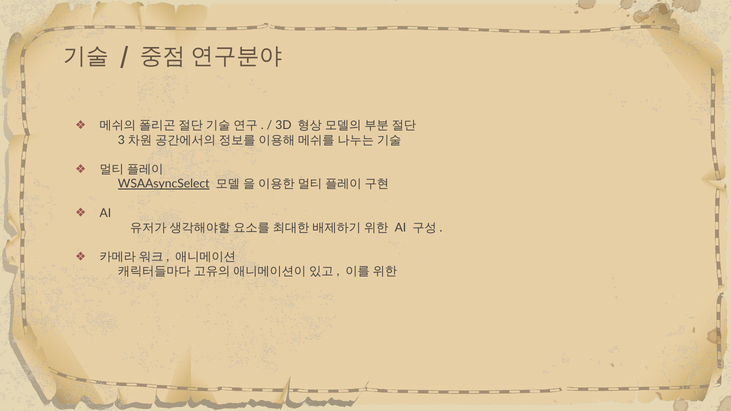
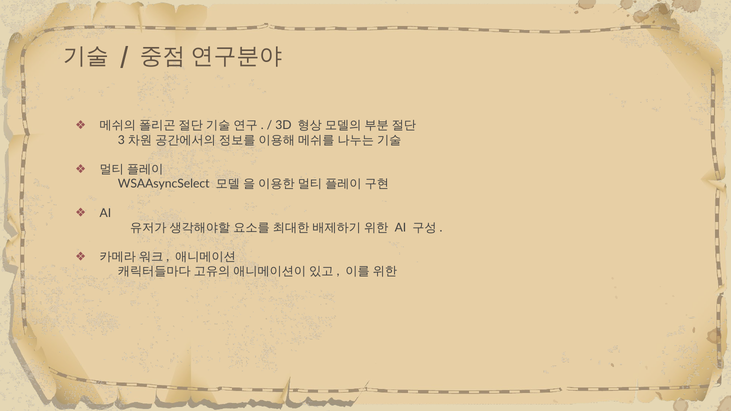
WSAAsyncSelect underline: present -> none (164, 184)
